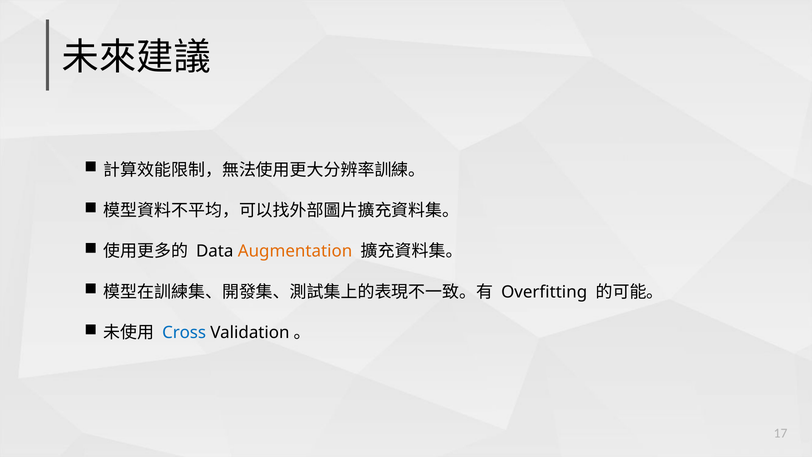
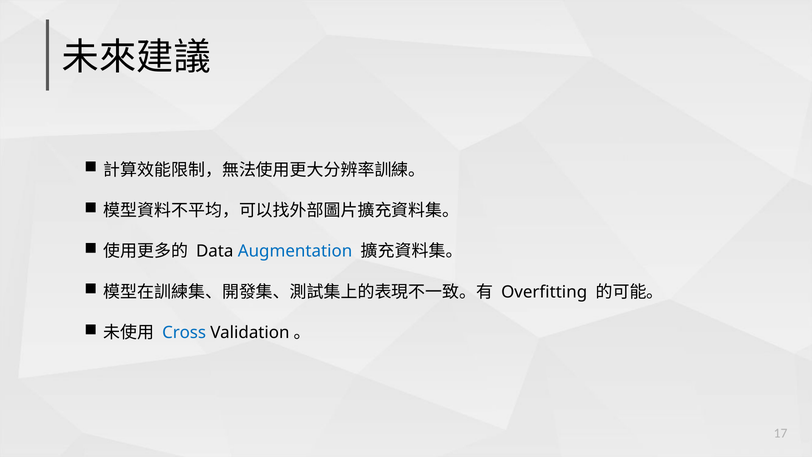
Augmentation colour: orange -> blue (295, 251)
